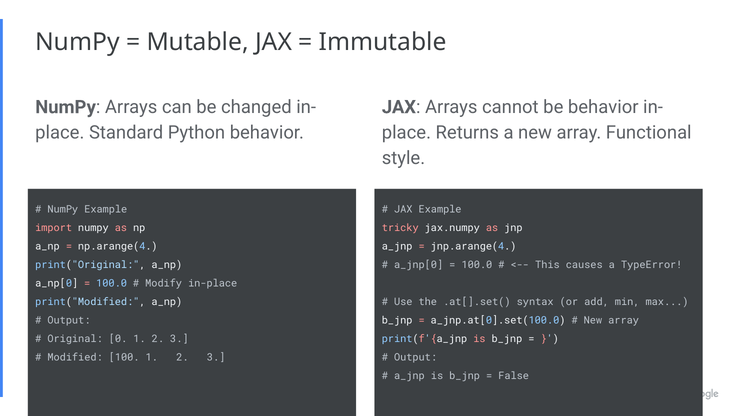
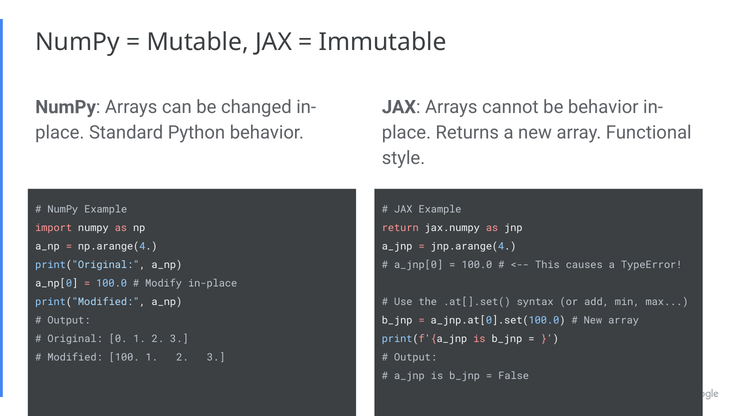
tricky: tricky -> return (400, 228)
